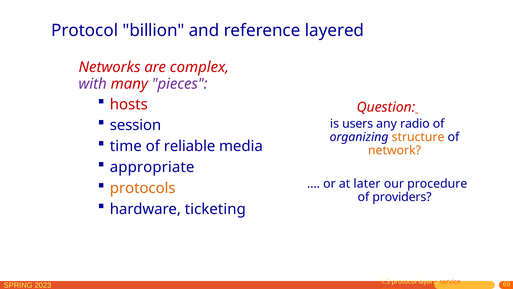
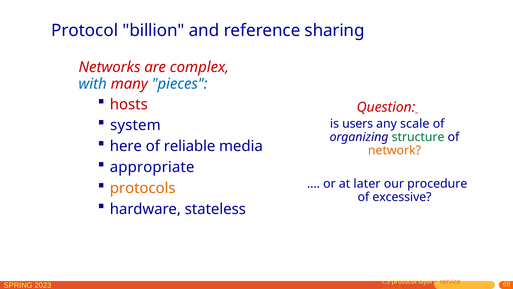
layered: layered -> sharing (335, 30)
with colour: purple -> blue (93, 84)
pieces colour: purple -> blue (180, 84)
session: session -> system (135, 125)
radio: radio -> scale (415, 124)
structure colour: orange -> green (418, 137)
time: time -> here (126, 146)
providers: providers -> excessive (402, 197)
ticketing: ticketing -> stateless (215, 209)
